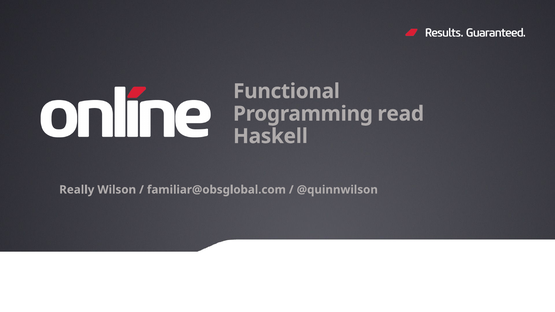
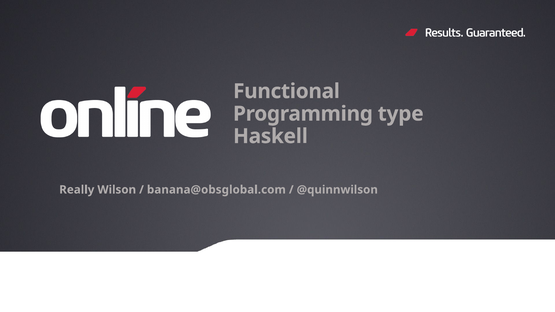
read: read -> type (401, 114)
familiar@obsglobal.com: familiar@obsglobal.com -> banana@obsglobal.com (216, 190)
